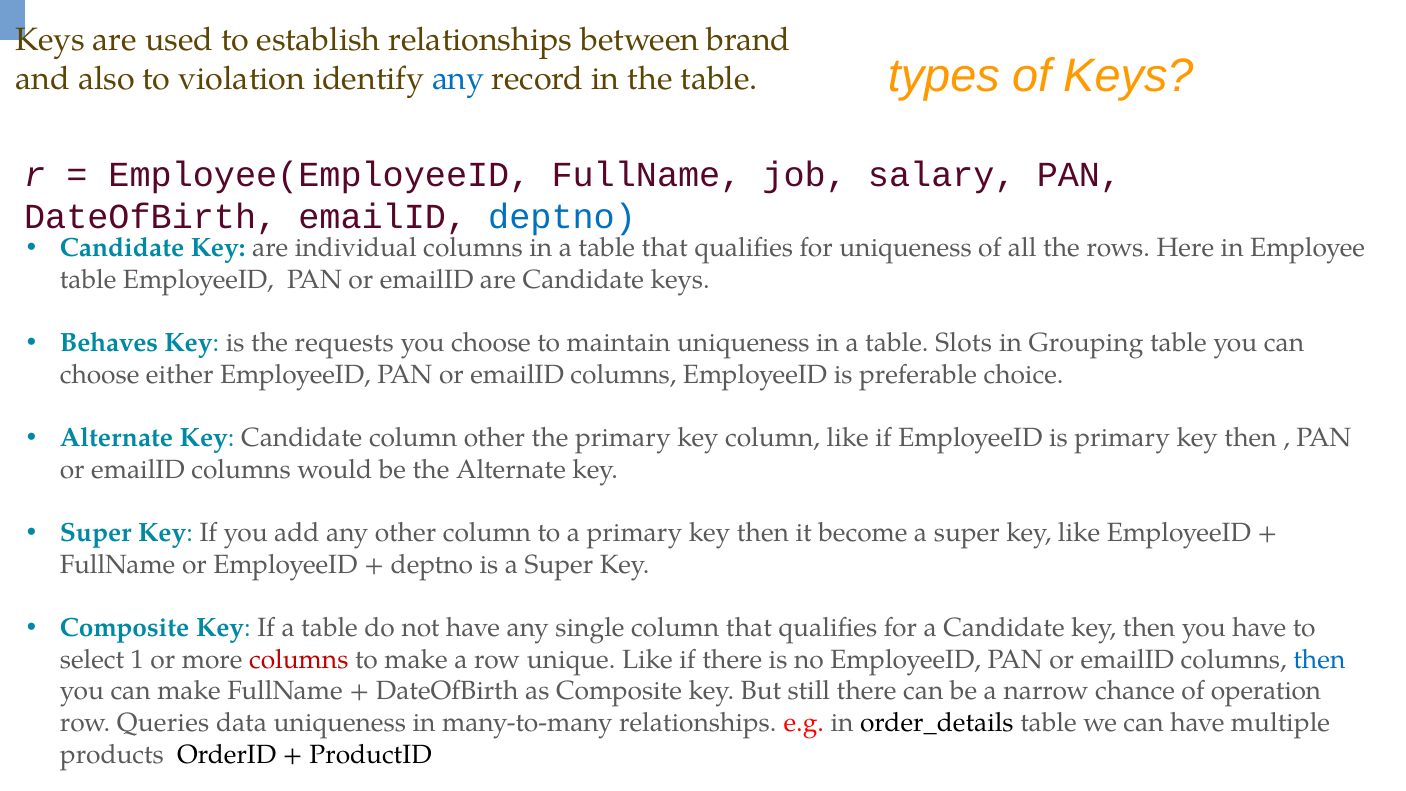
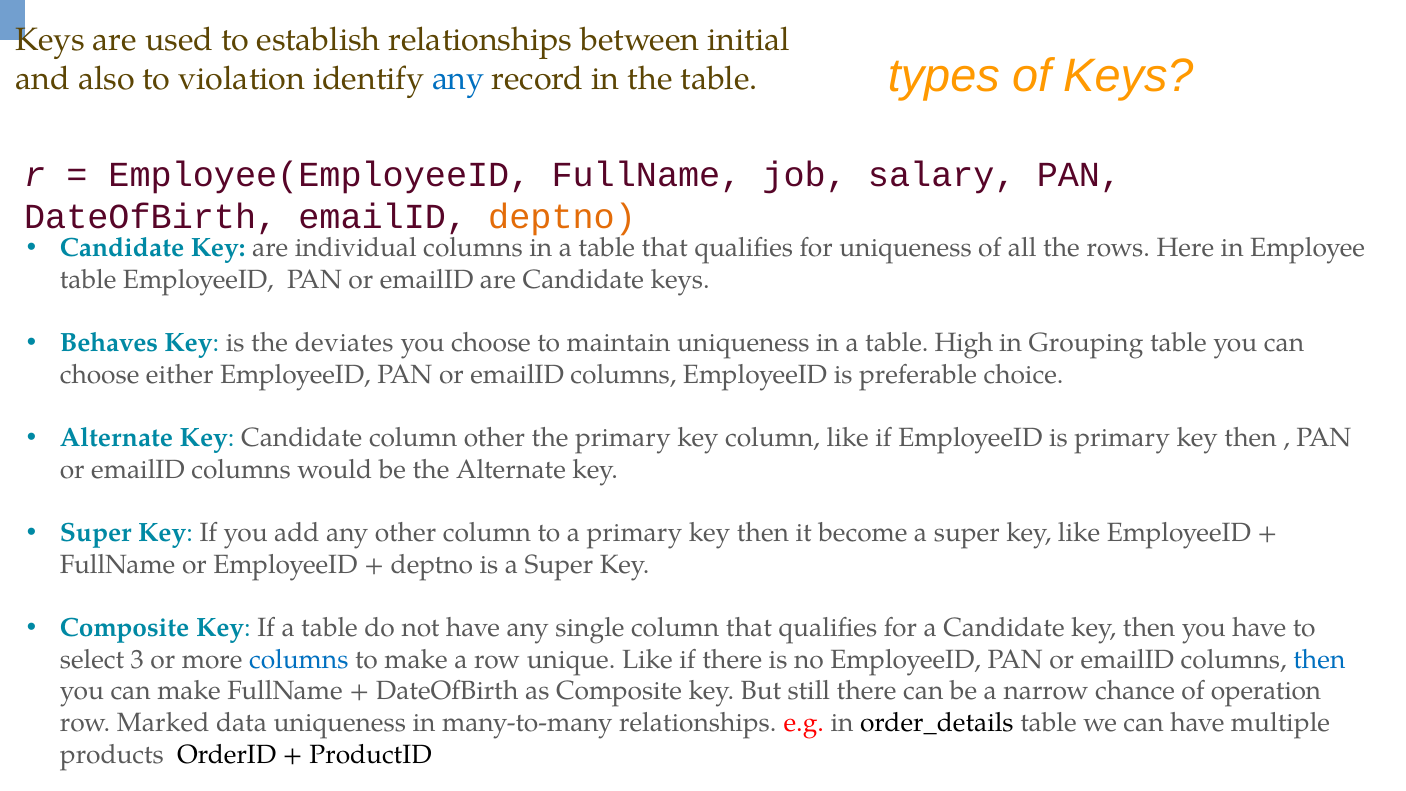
brand: brand -> initial (749, 40)
deptno colour: blue -> orange (562, 217)
requests: requests -> deviates (344, 343)
Slots: Slots -> High (964, 343)
1: 1 -> 3 (137, 659)
columns colour: red -> blue (299, 659)
Queries: Queries -> Marked (163, 723)
